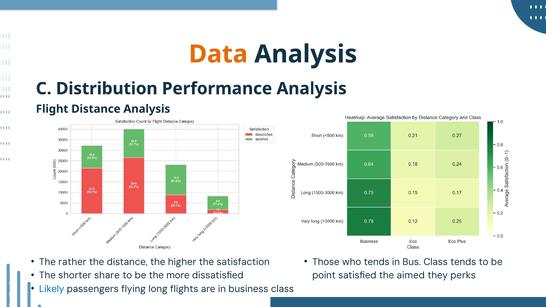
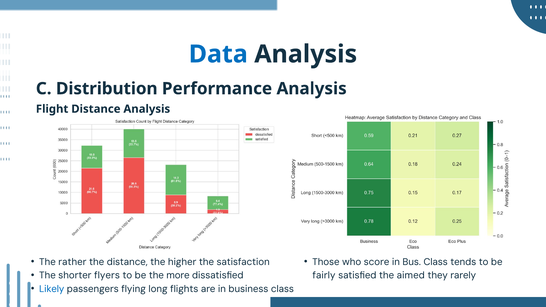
Data colour: orange -> blue (218, 54)
who tends: tends -> score (377, 262)
share: share -> flyers (107, 276)
point: point -> fairly (324, 276)
perks: perks -> rarely (463, 276)
